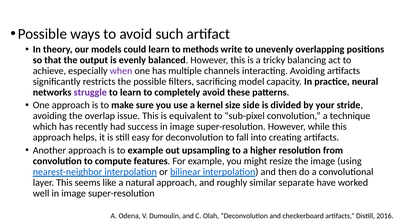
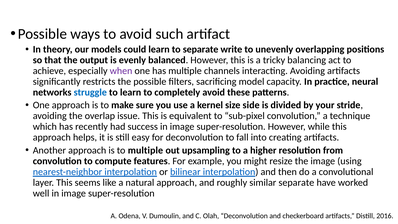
to methods: methods -> separate (201, 49)
struggle colour: purple -> blue (90, 92)
to example: example -> multiple (145, 150)
